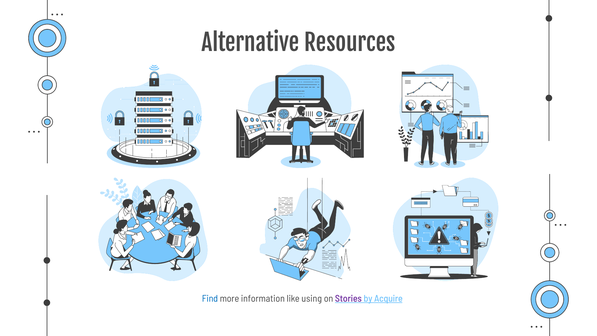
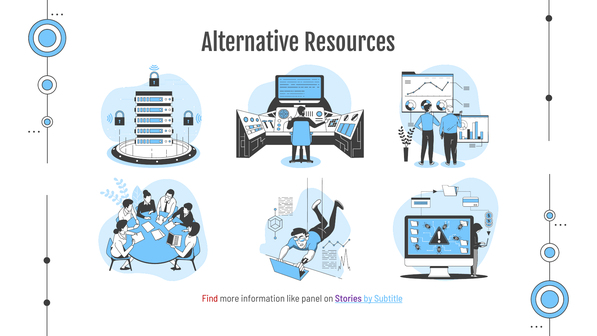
Find colour: blue -> red (210, 298)
using: using -> panel (312, 298)
Acquire: Acquire -> Subtitle (388, 298)
